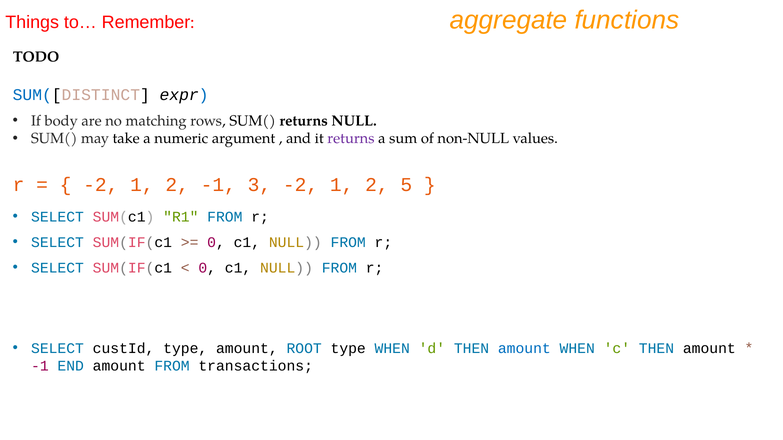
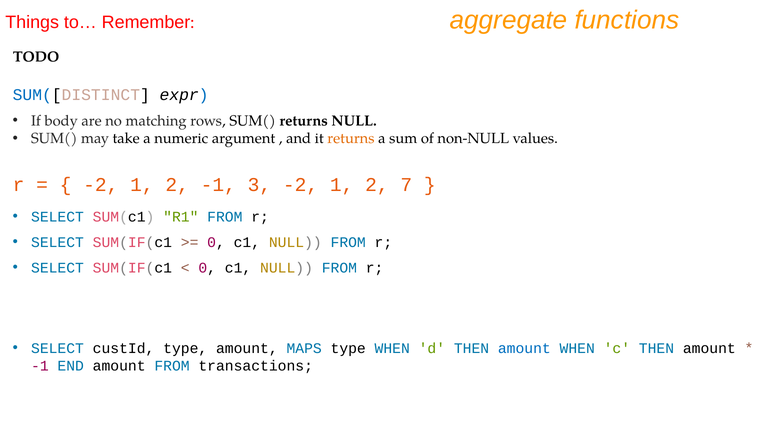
returns colour: purple -> orange (351, 139)
5: 5 -> 7 (406, 185)
ROOT: ROOT -> MAPS (304, 349)
